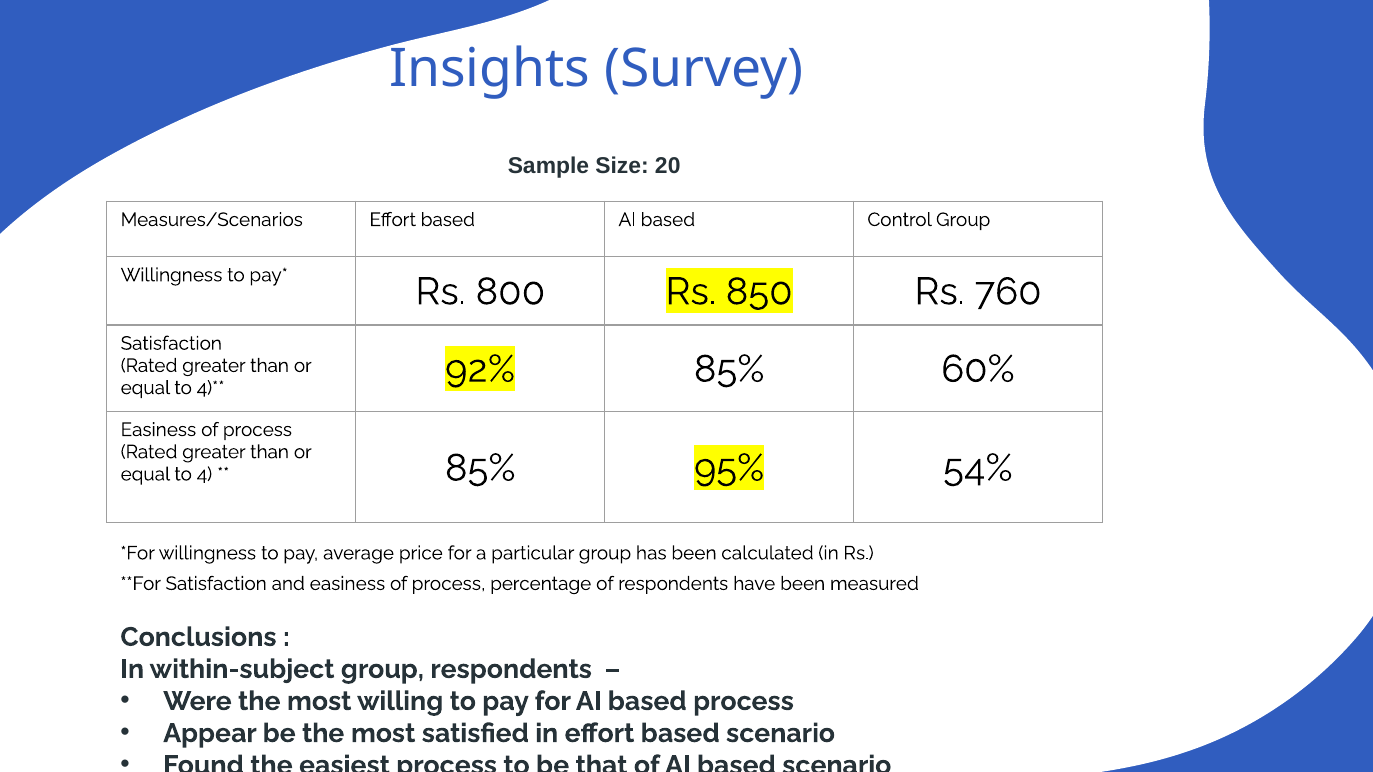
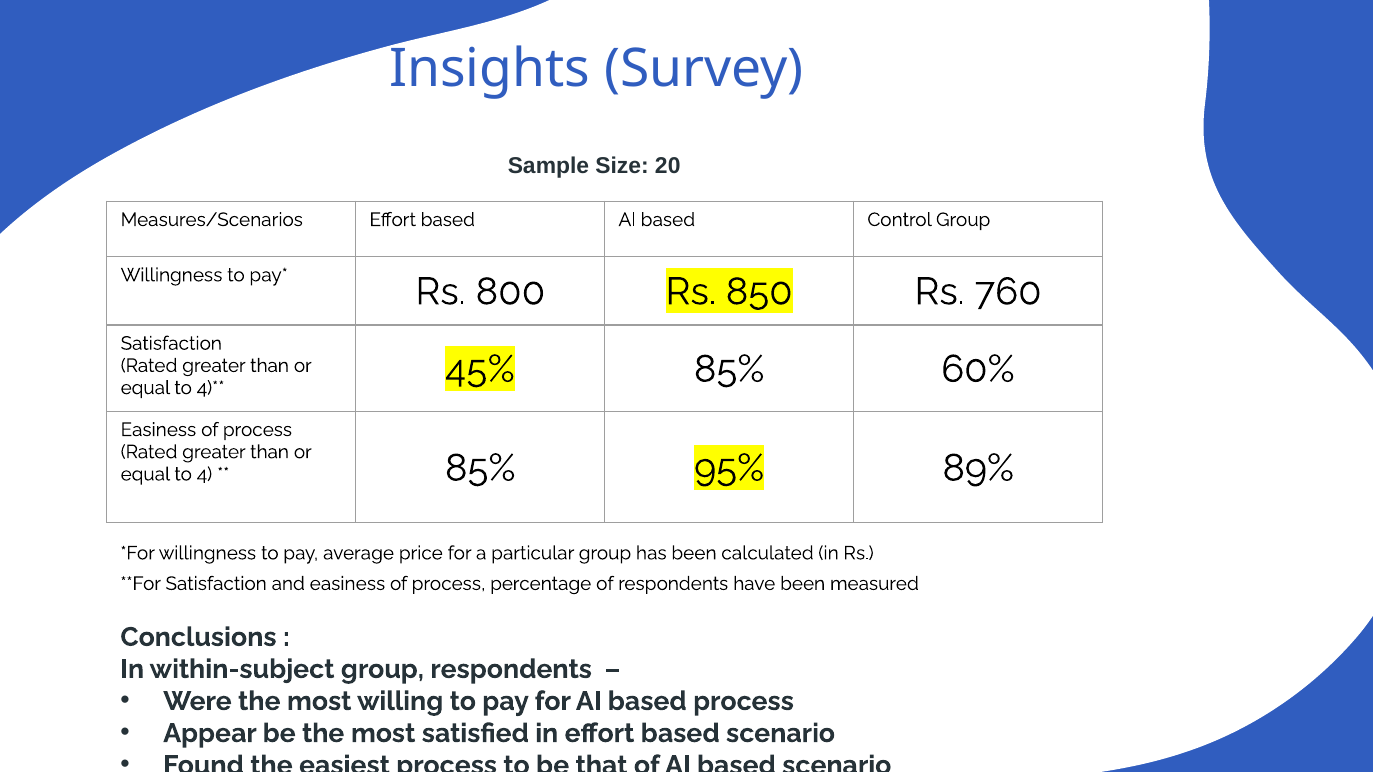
92%: 92% -> 45% (480, 369)
54%: 54% -> 89% (978, 468)
